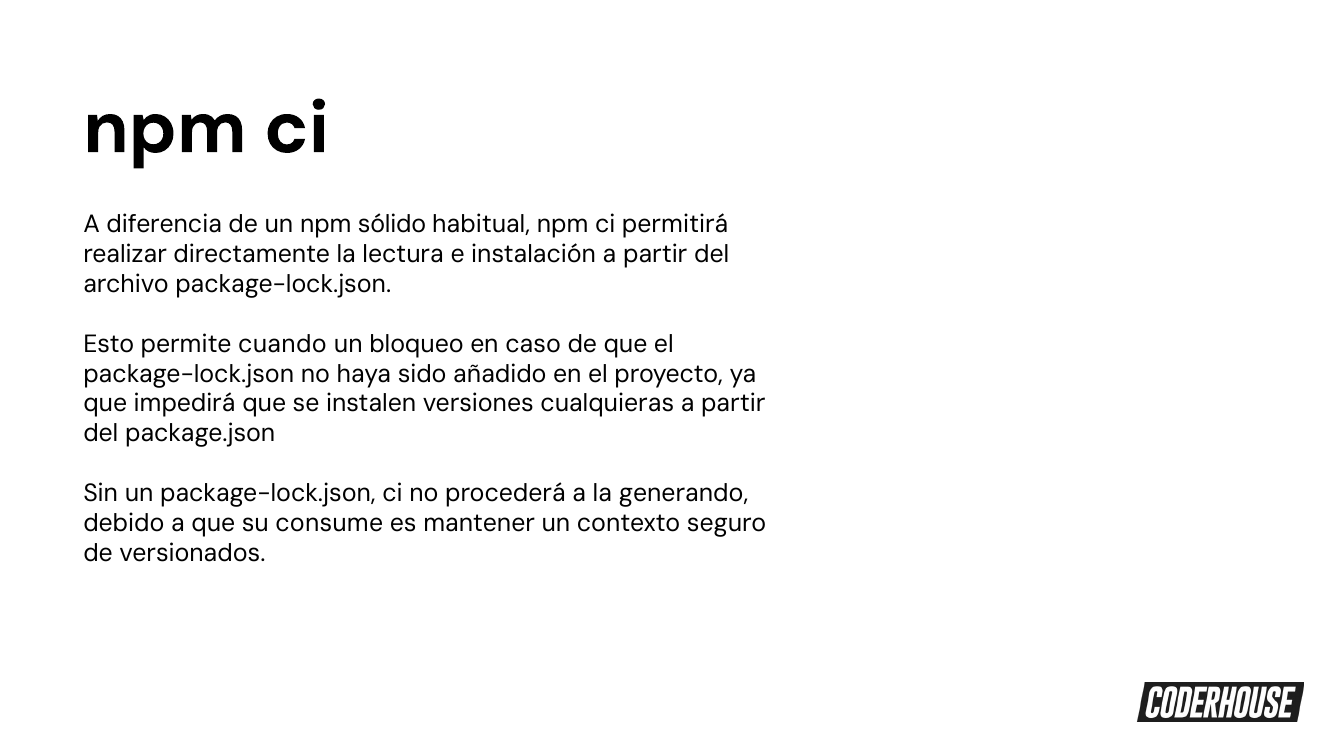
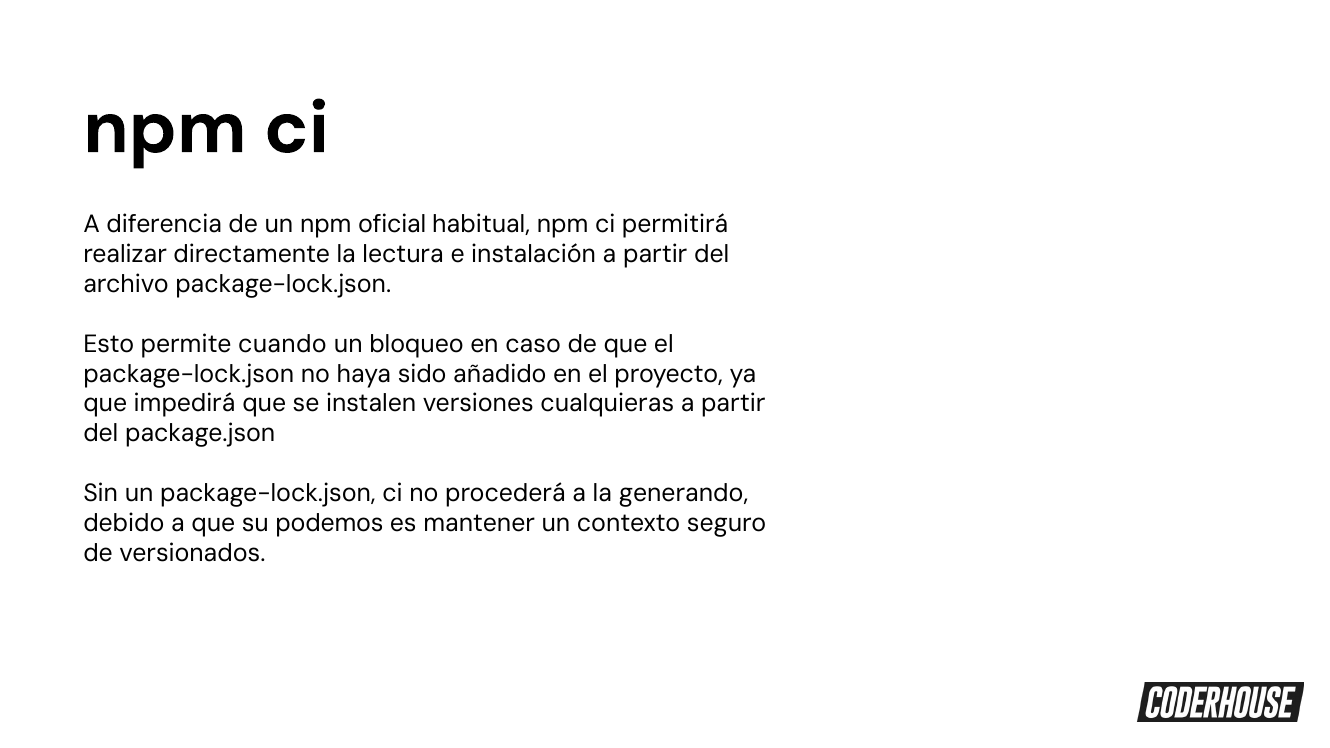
sólido: sólido -> oficial (392, 224)
consume: consume -> podemos (329, 523)
